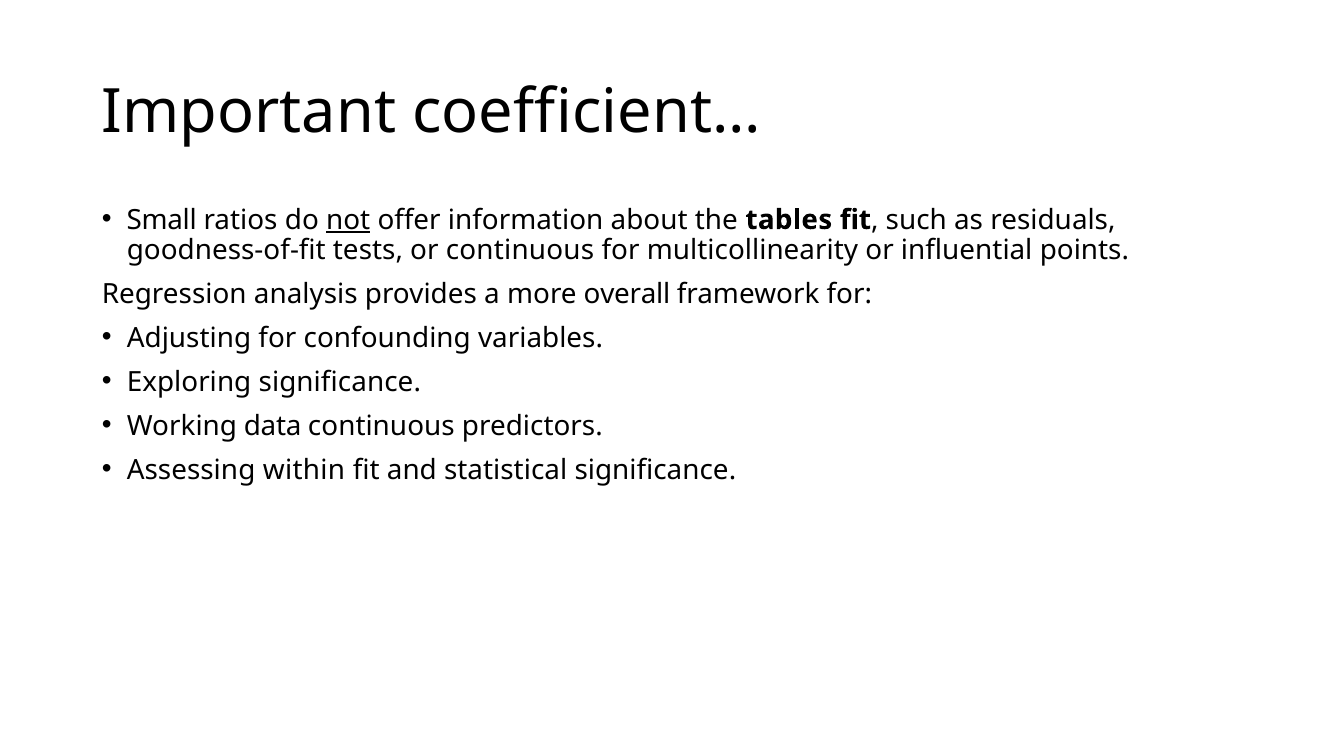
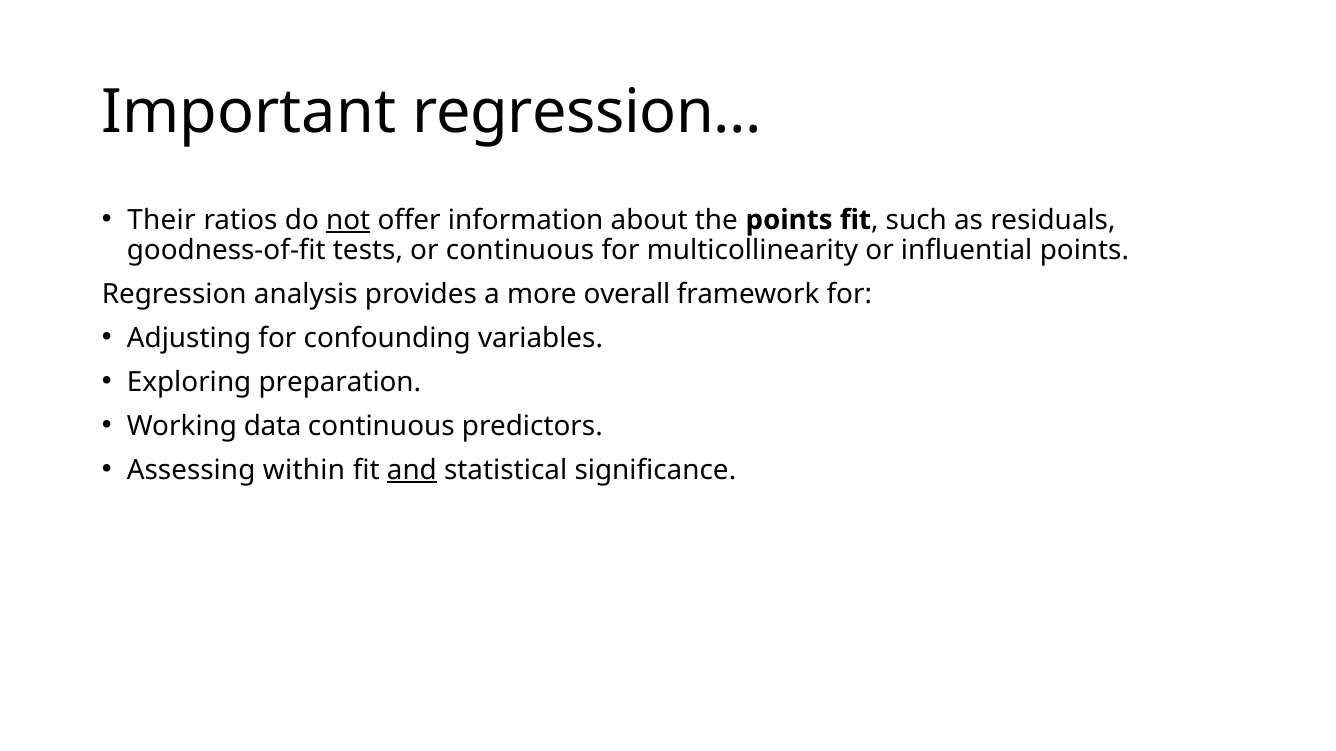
coefficient…: coefficient… -> regression… (587, 112)
Small: Small -> Their (161, 220)
the tables: tables -> points (789, 220)
Exploring significance: significance -> preparation (340, 382)
and underline: none -> present (412, 470)
